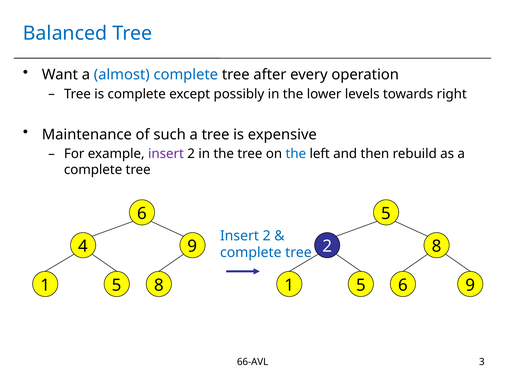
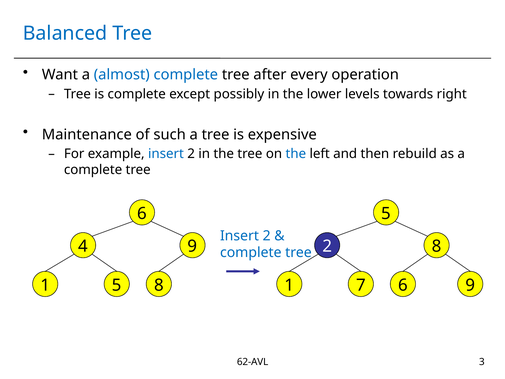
insert colour: purple -> blue (166, 154)
5: 5 -> 7 (361, 285)
66-AVL: 66-AVL -> 62-AVL (253, 362)
